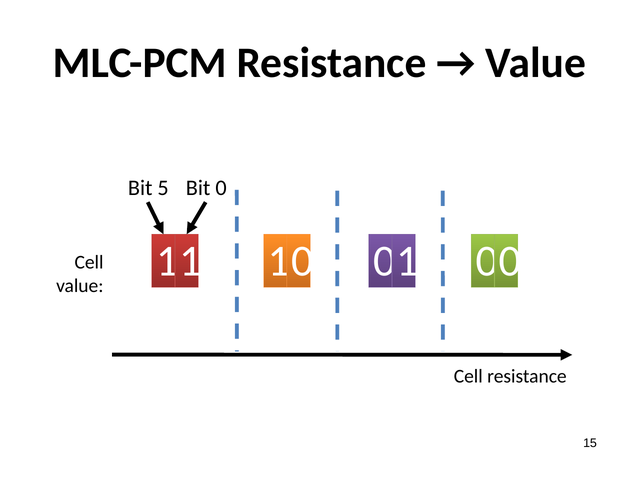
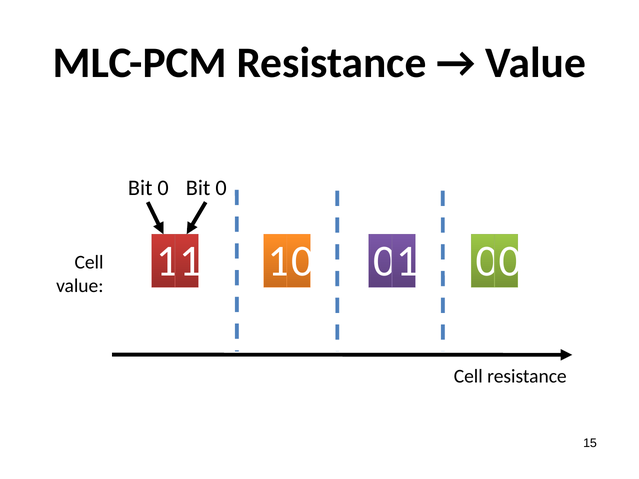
5: 5 -> 0 (163, 188)
